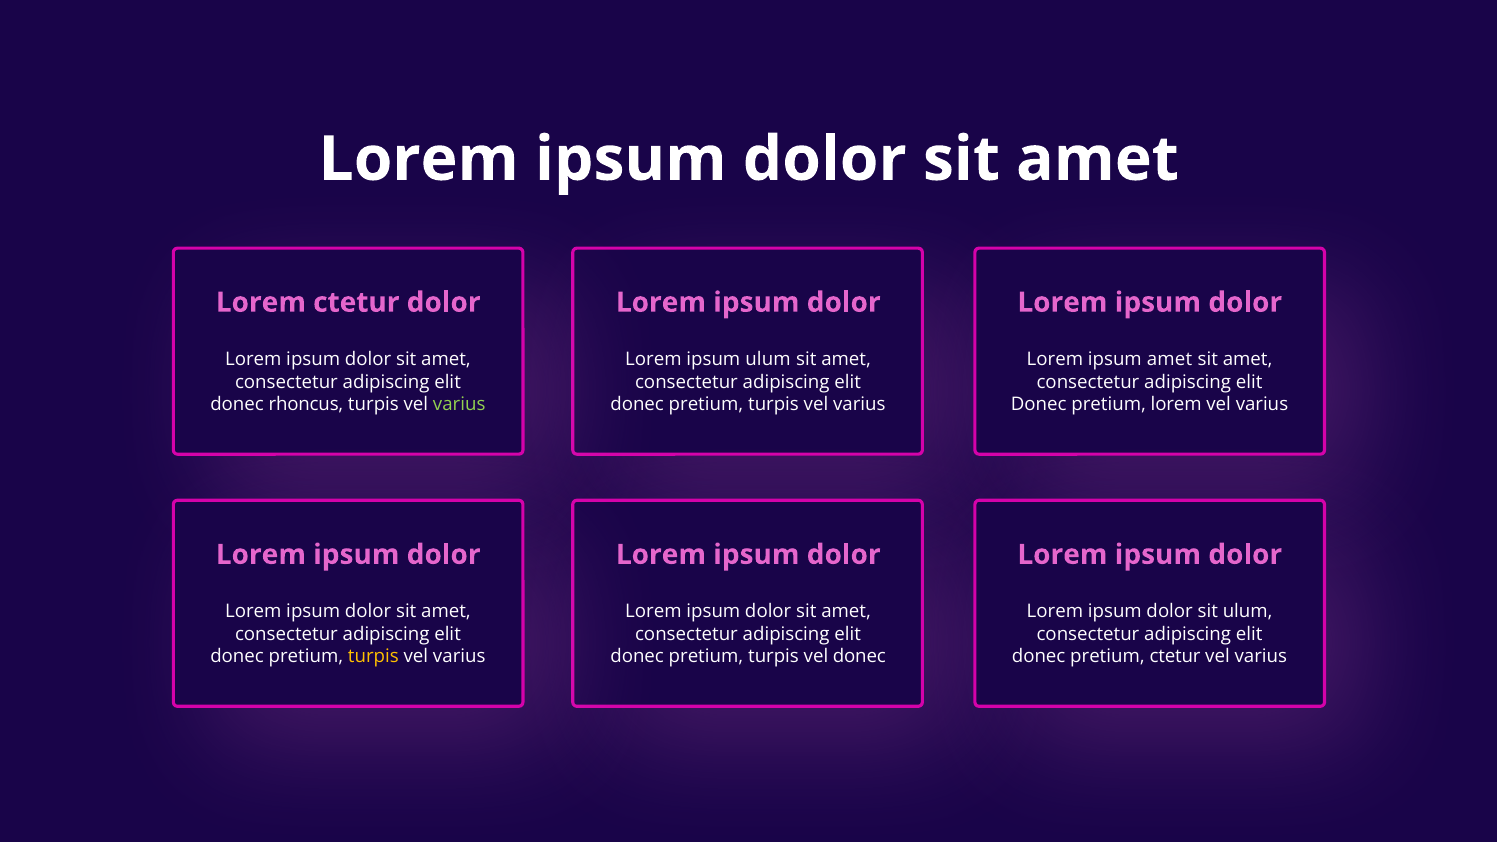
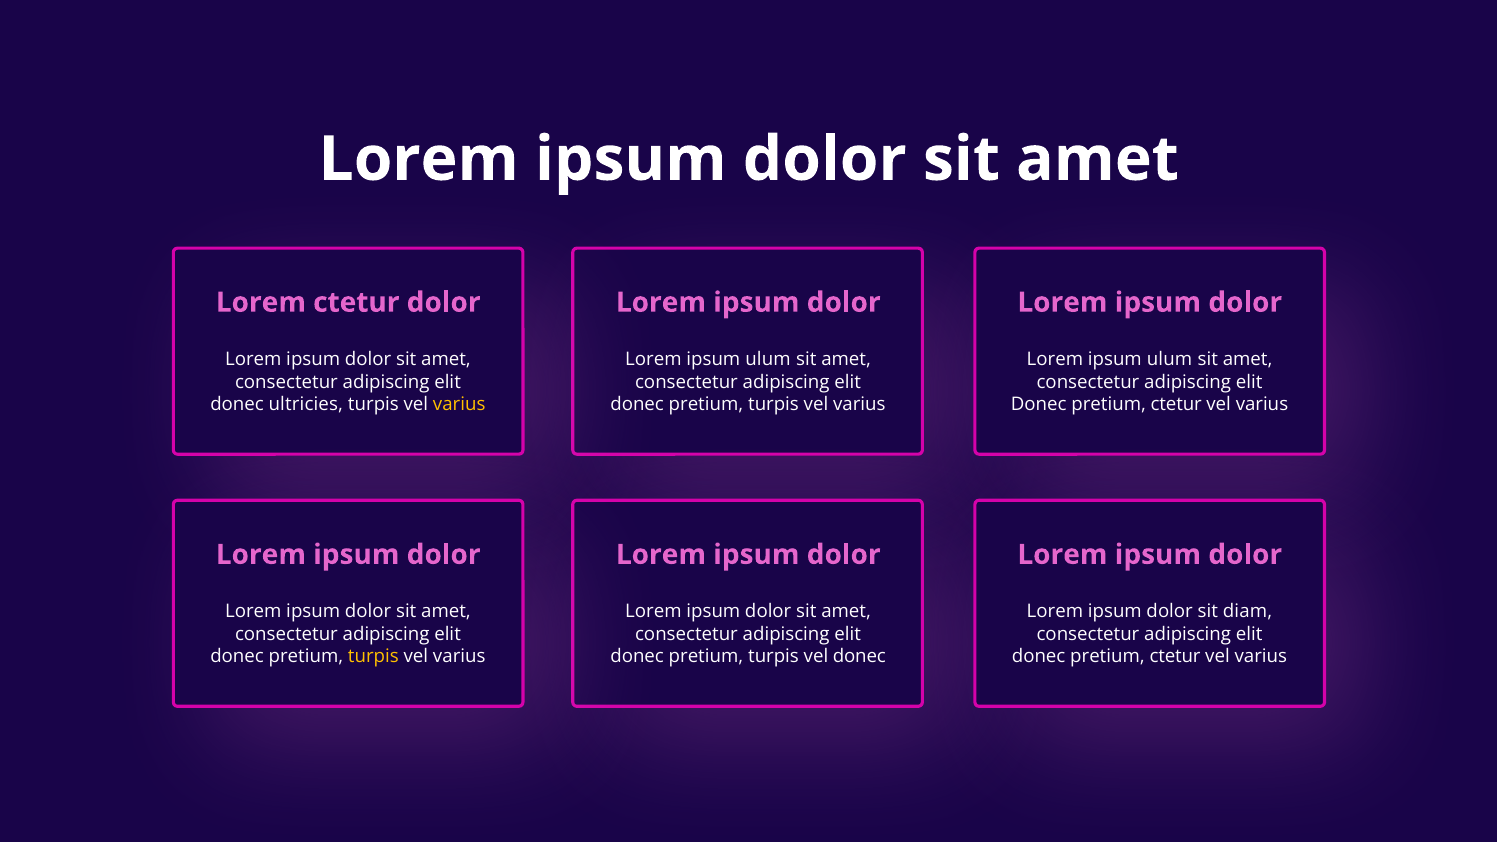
amet: amet -> ulum (1170, 360)
rhoncus: rhoncus -> ultricies (306, 405)
varius colour: light green -> yellow (459, 405)
lorem: lorem -> ctetur (1176, 405)
sit ulum: ulum -> diam (1247, 612)
